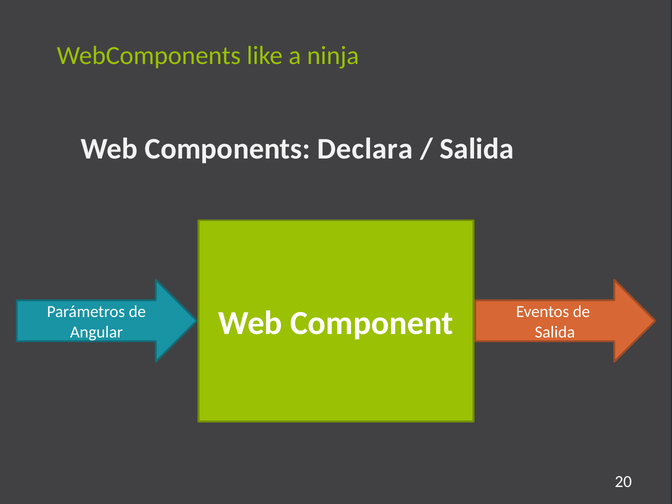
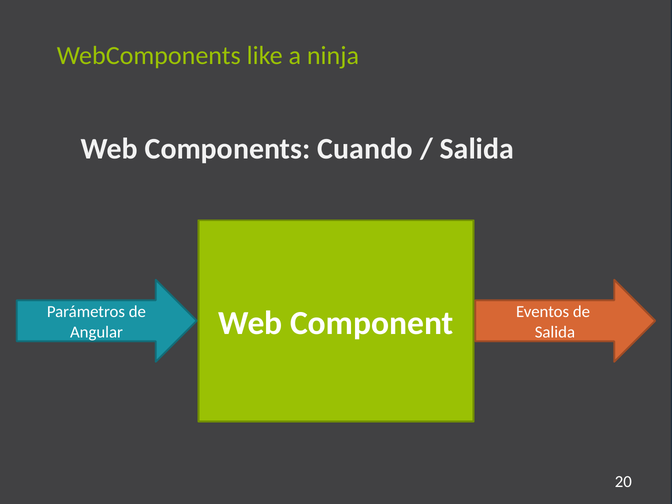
Declara: Declara -> Cuando (365, 149)
